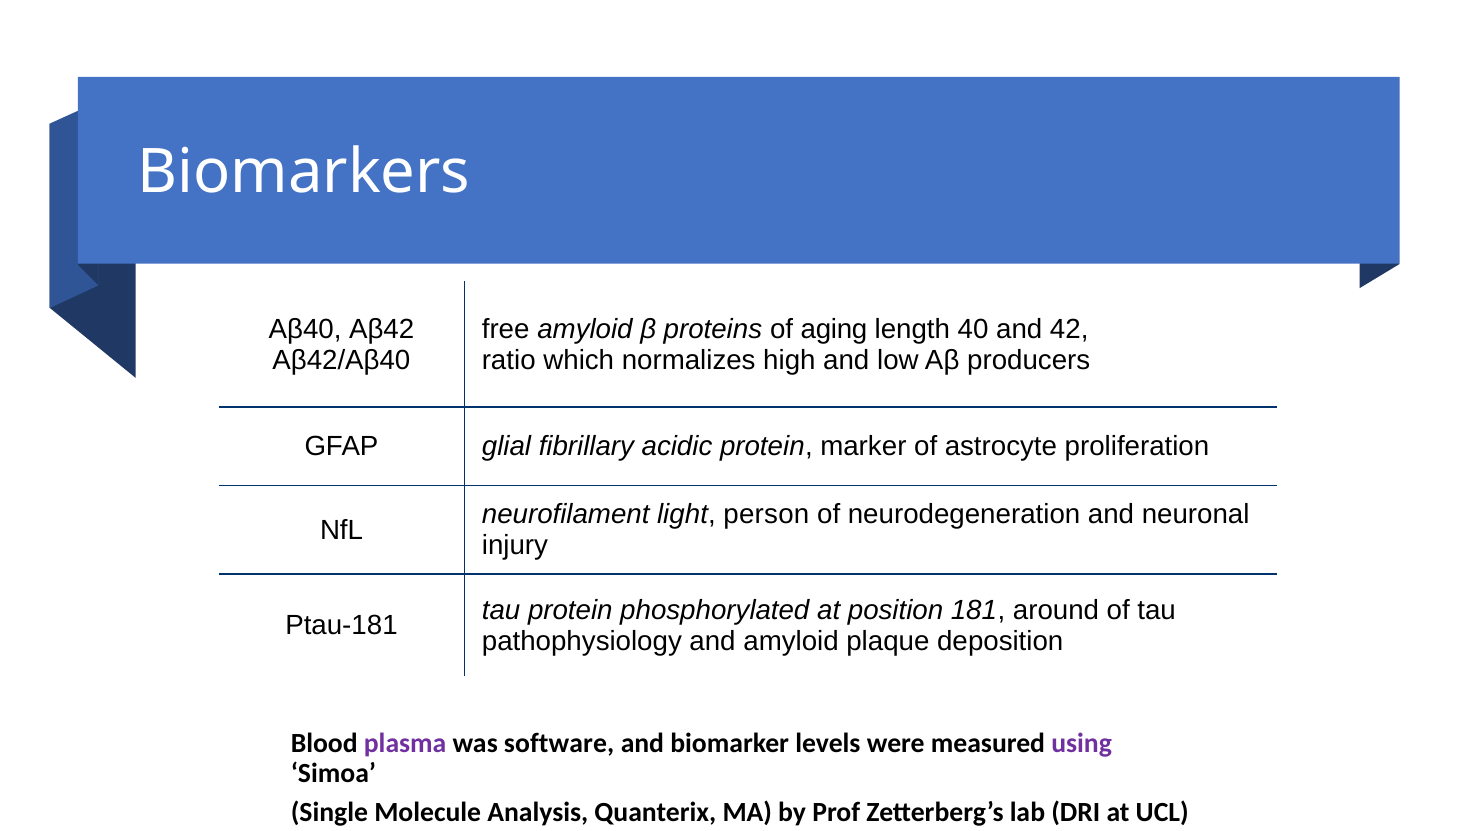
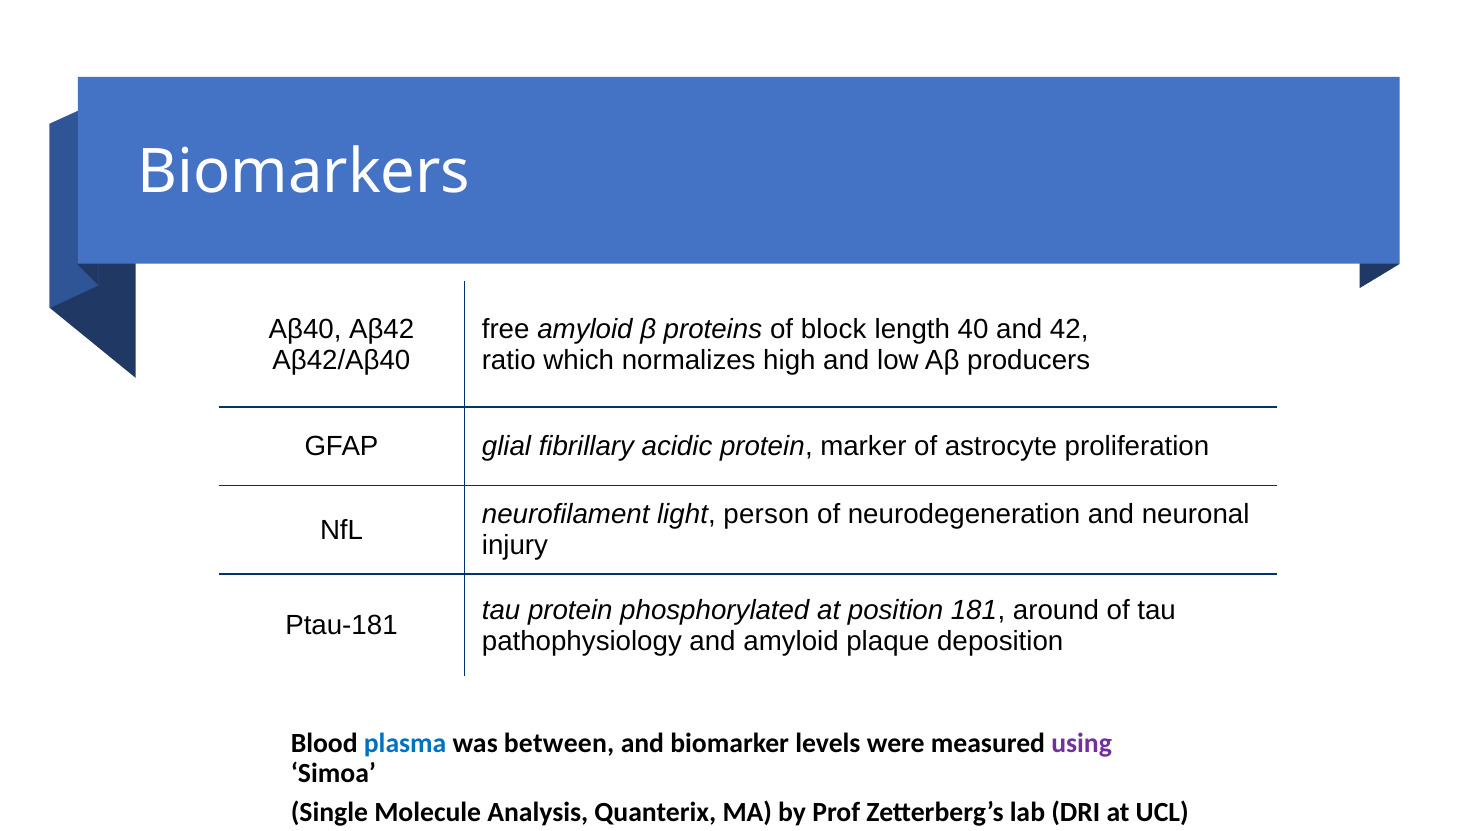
aging: aging -> block (834, 329)
plasma colour: purple -> blue (405, 743)
software: software -> between (559, 743)
